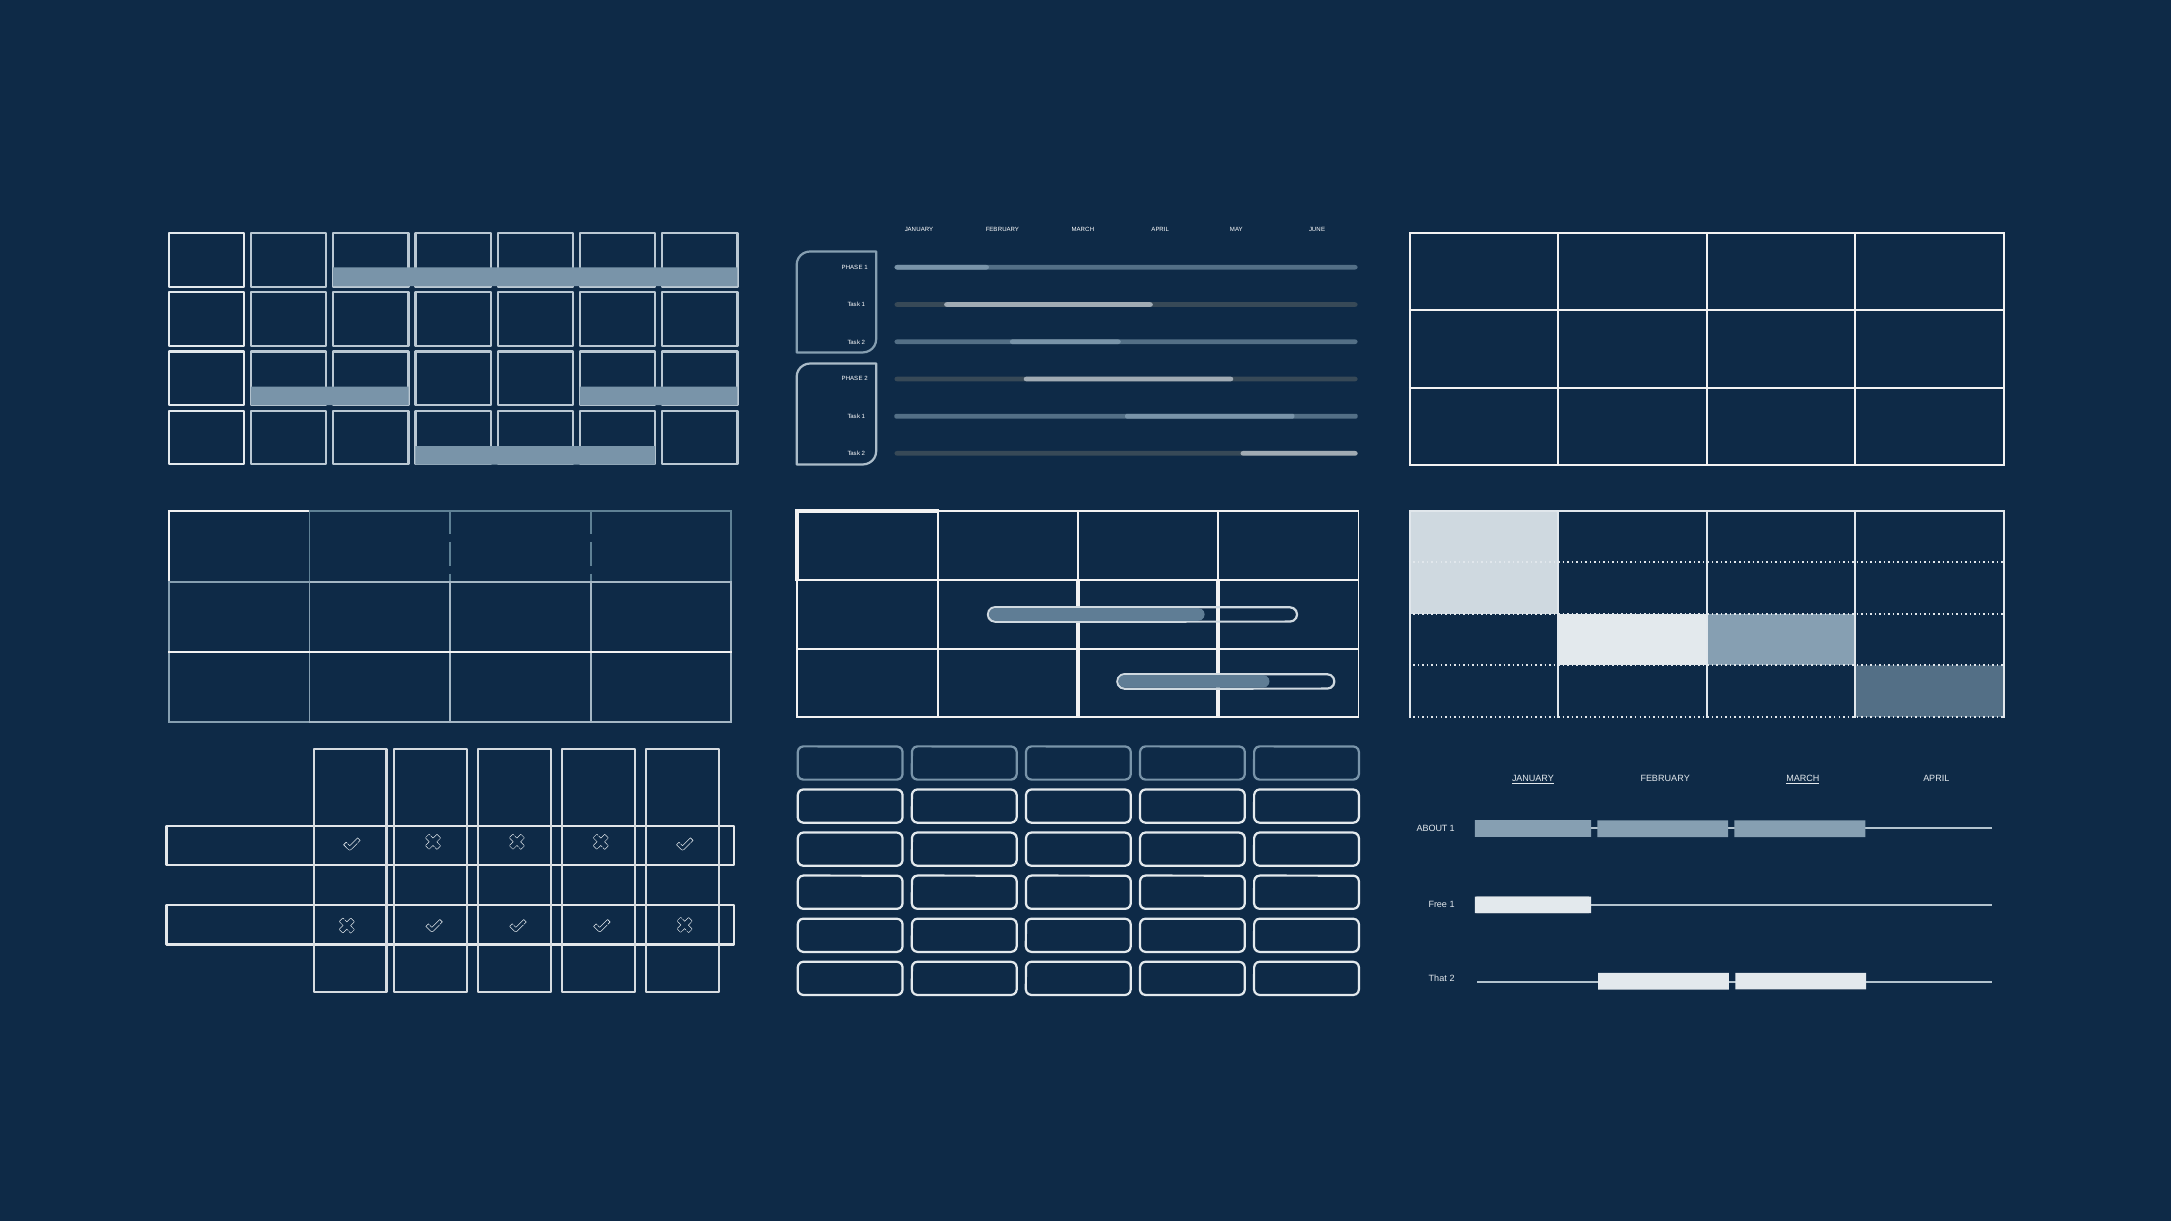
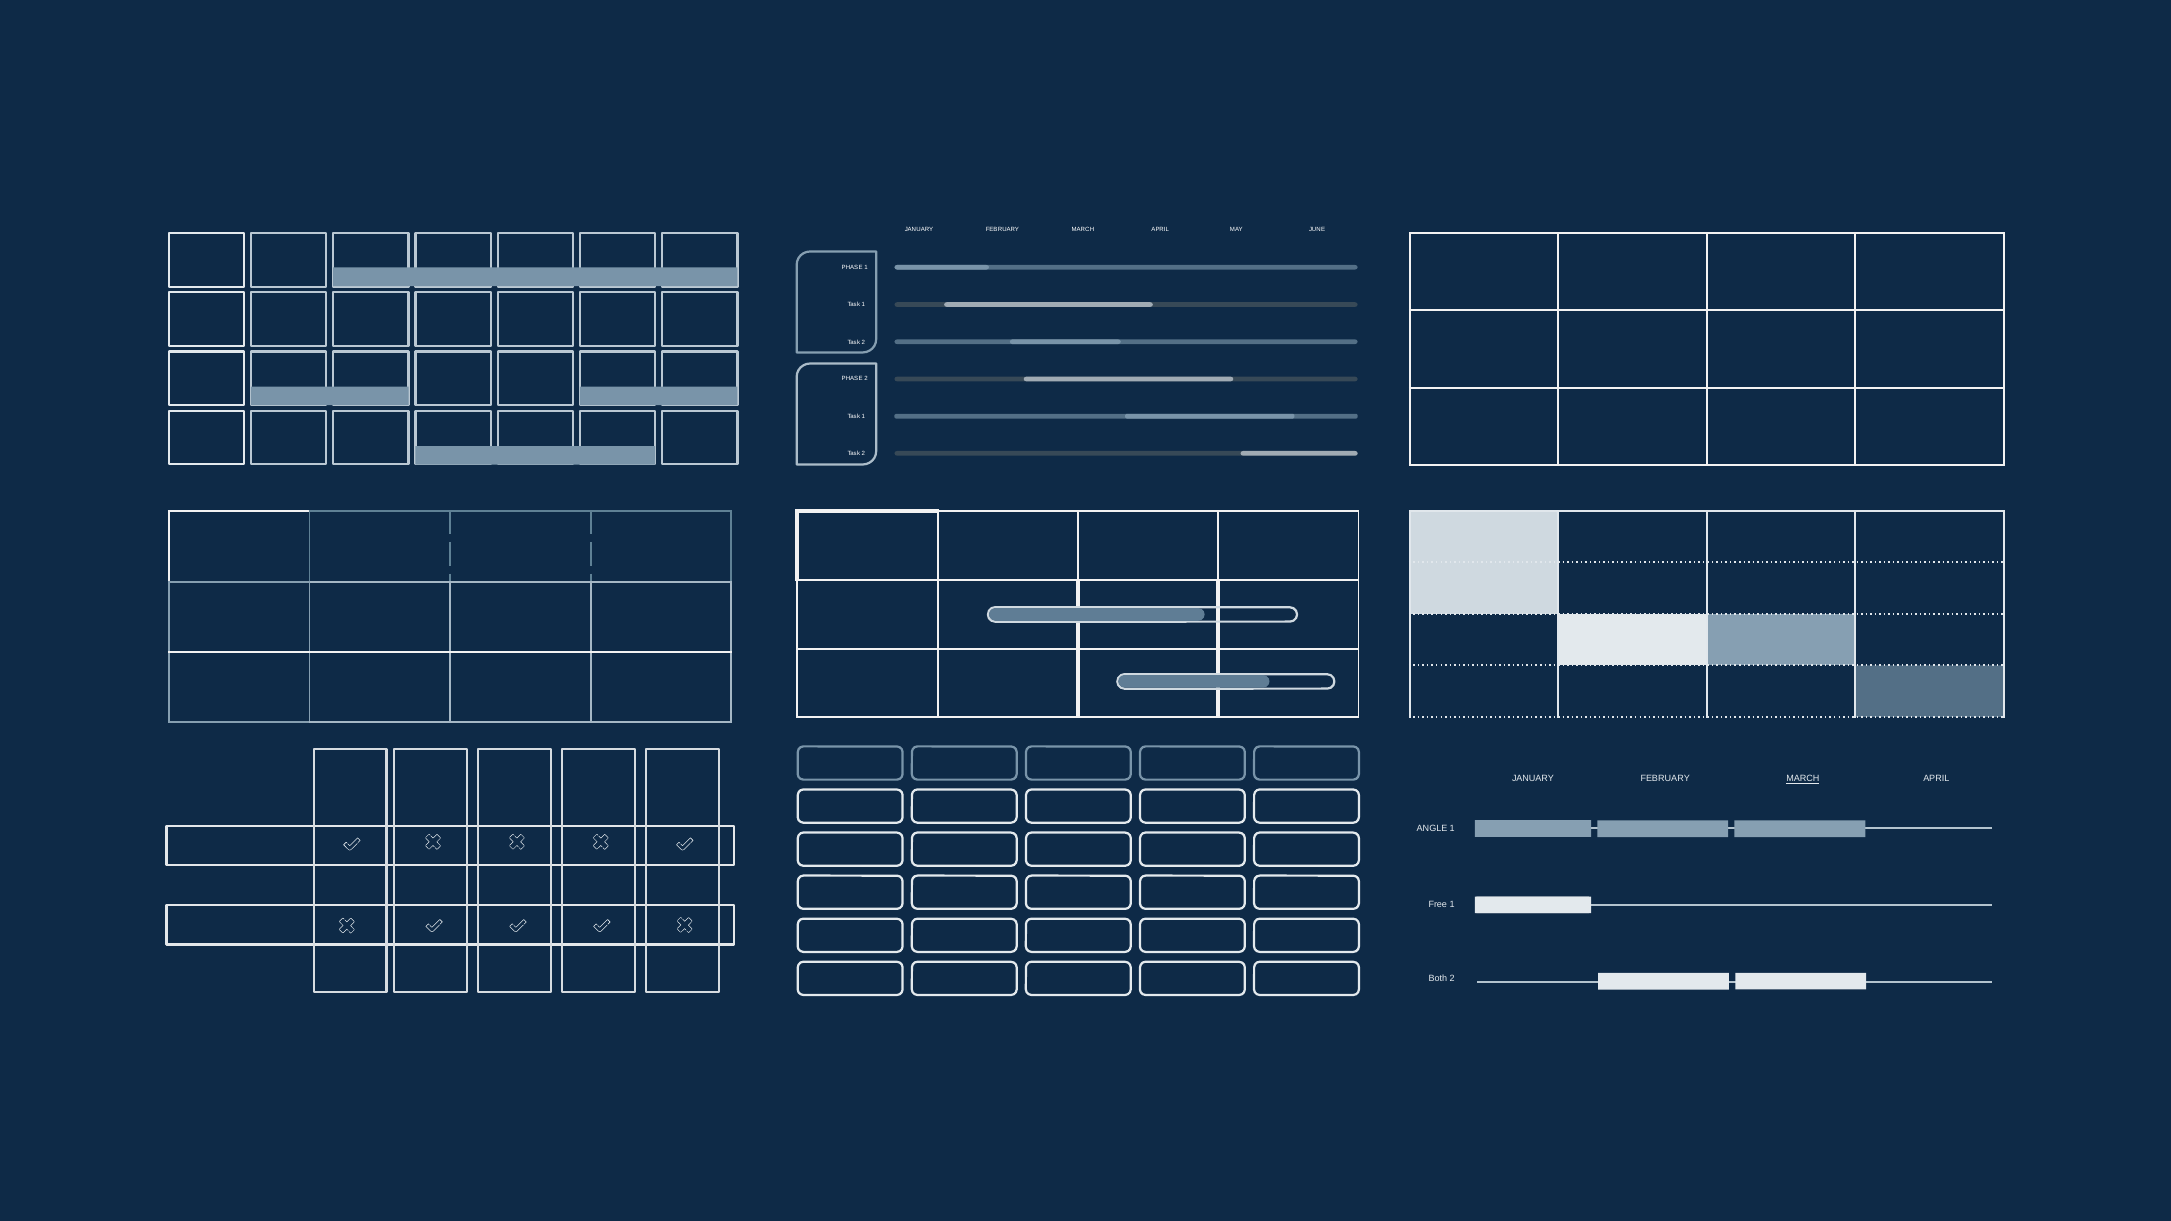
JANUARY underline: present -> none (1533, 779)
ABOUT: ABOUT -> ANGLE (1432, 829)
That: That -> Both (1438, 979)
